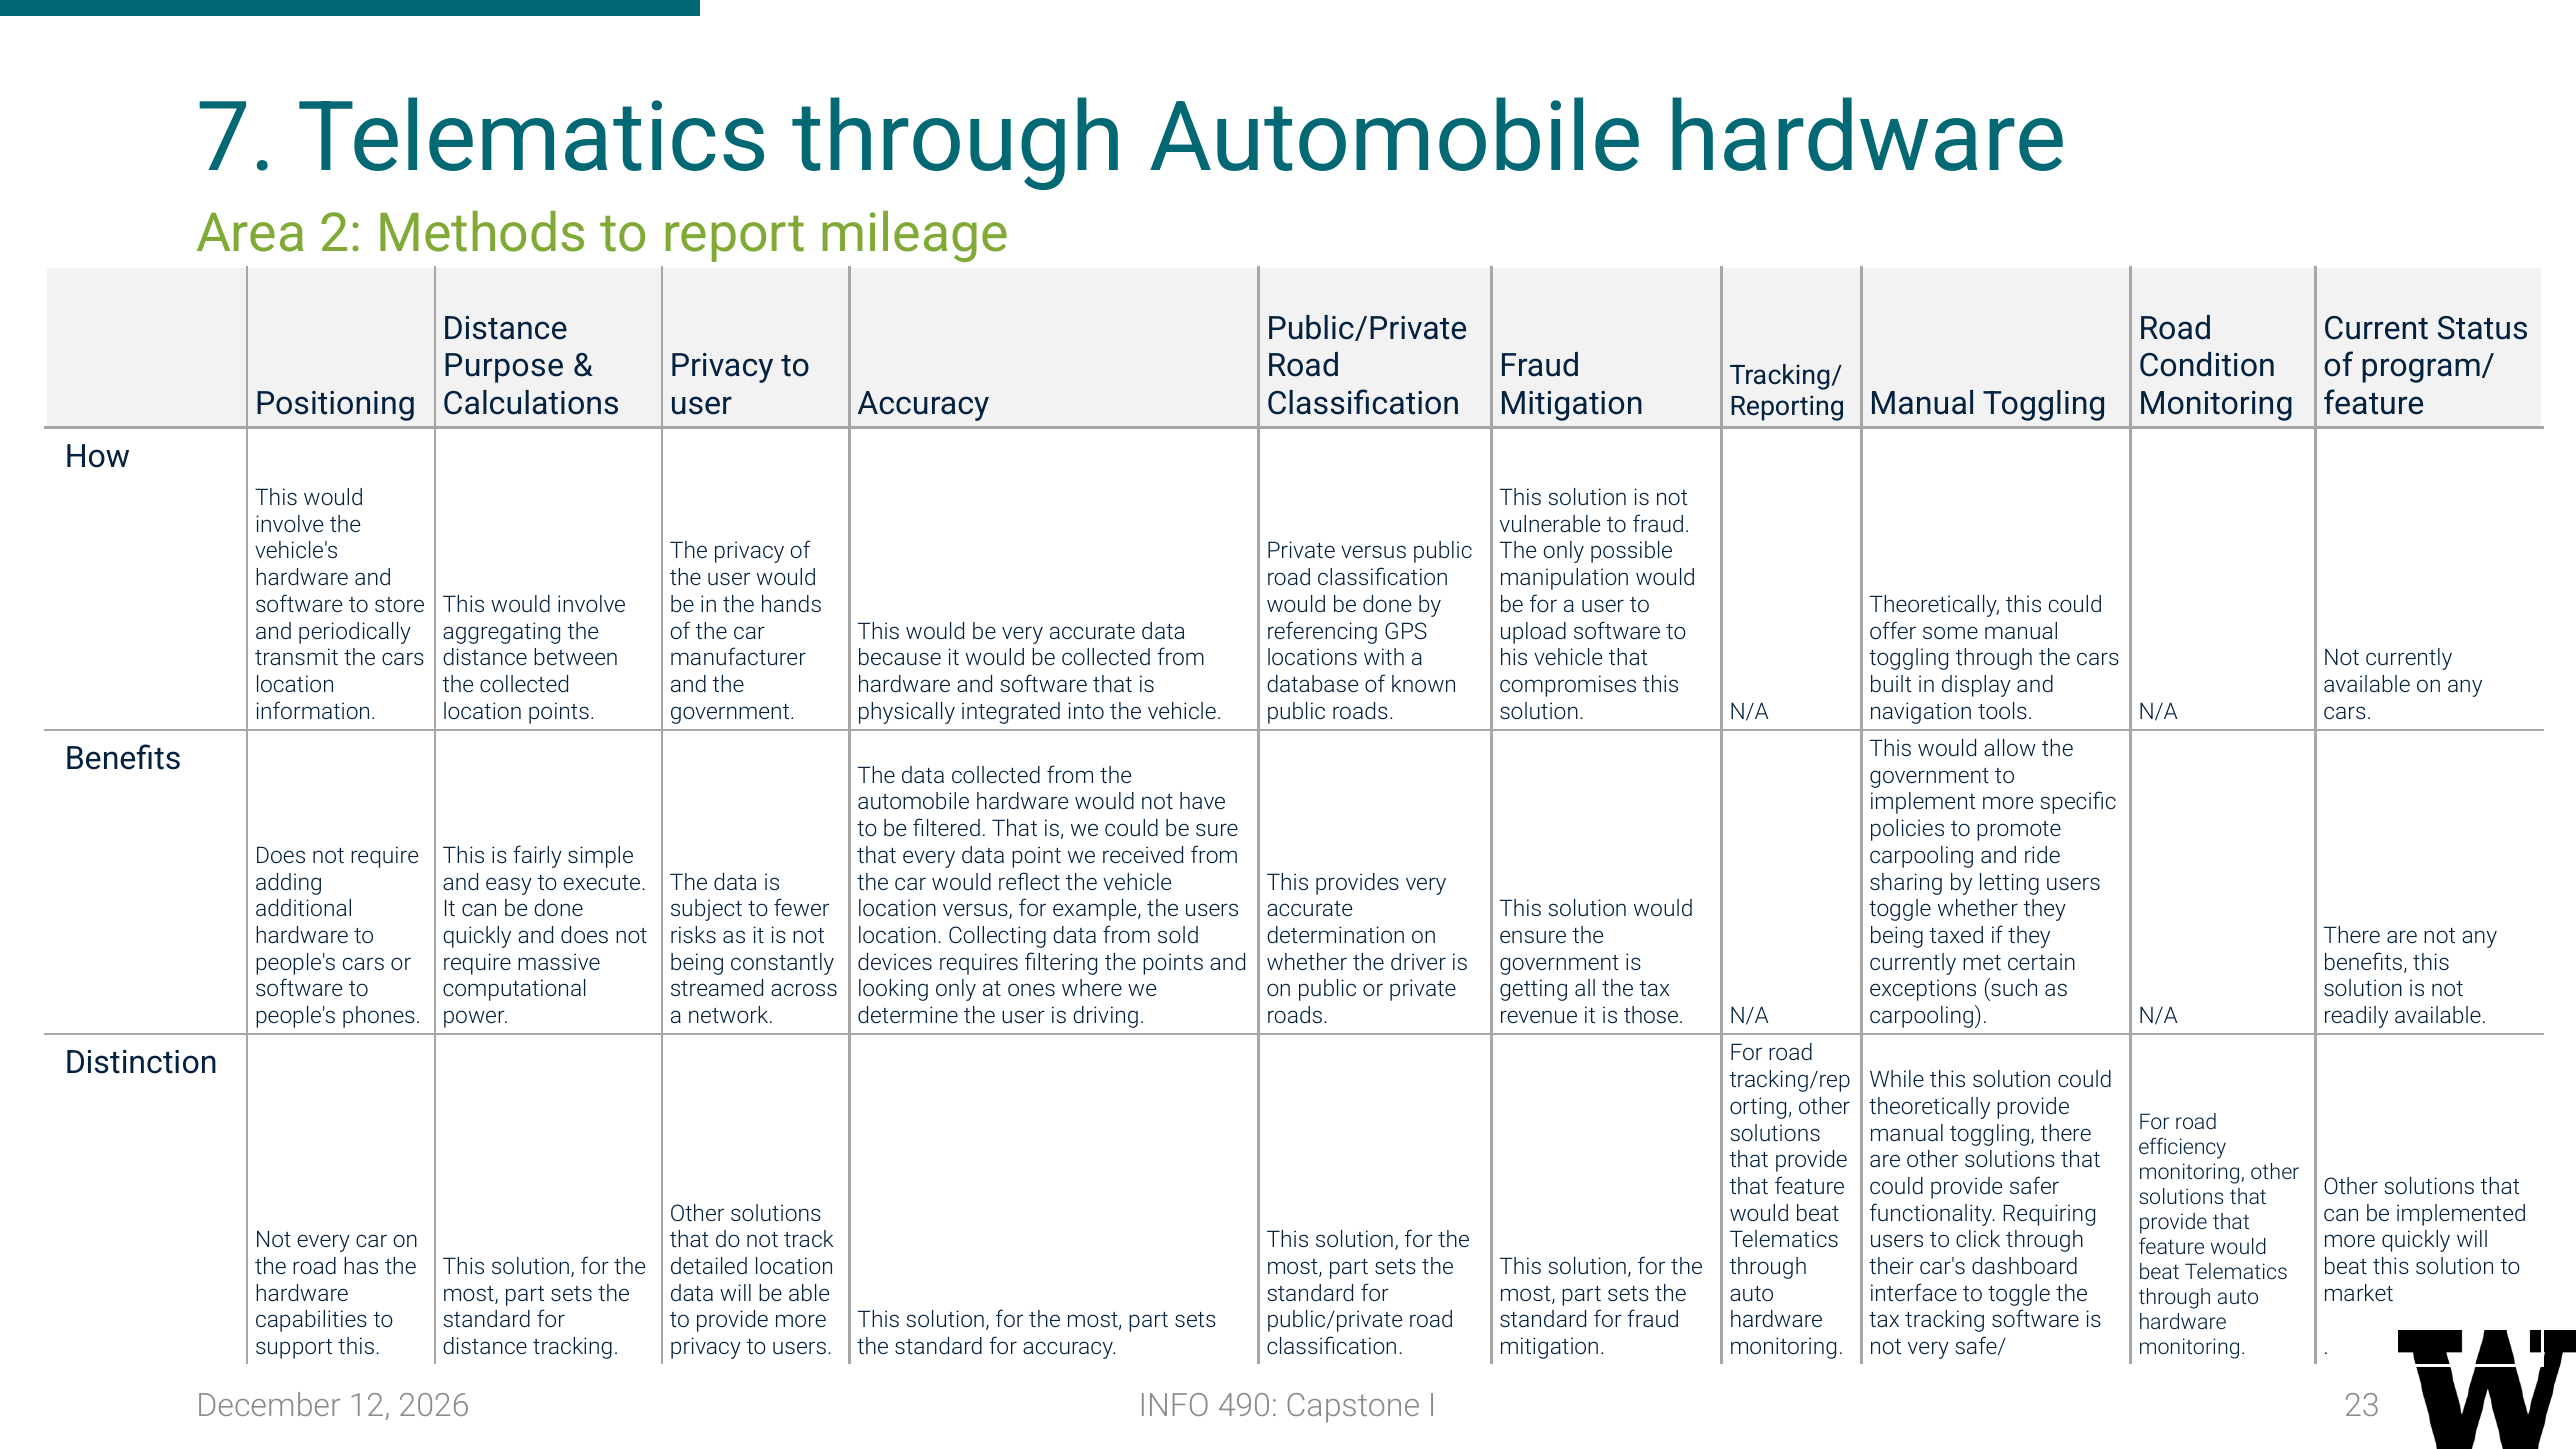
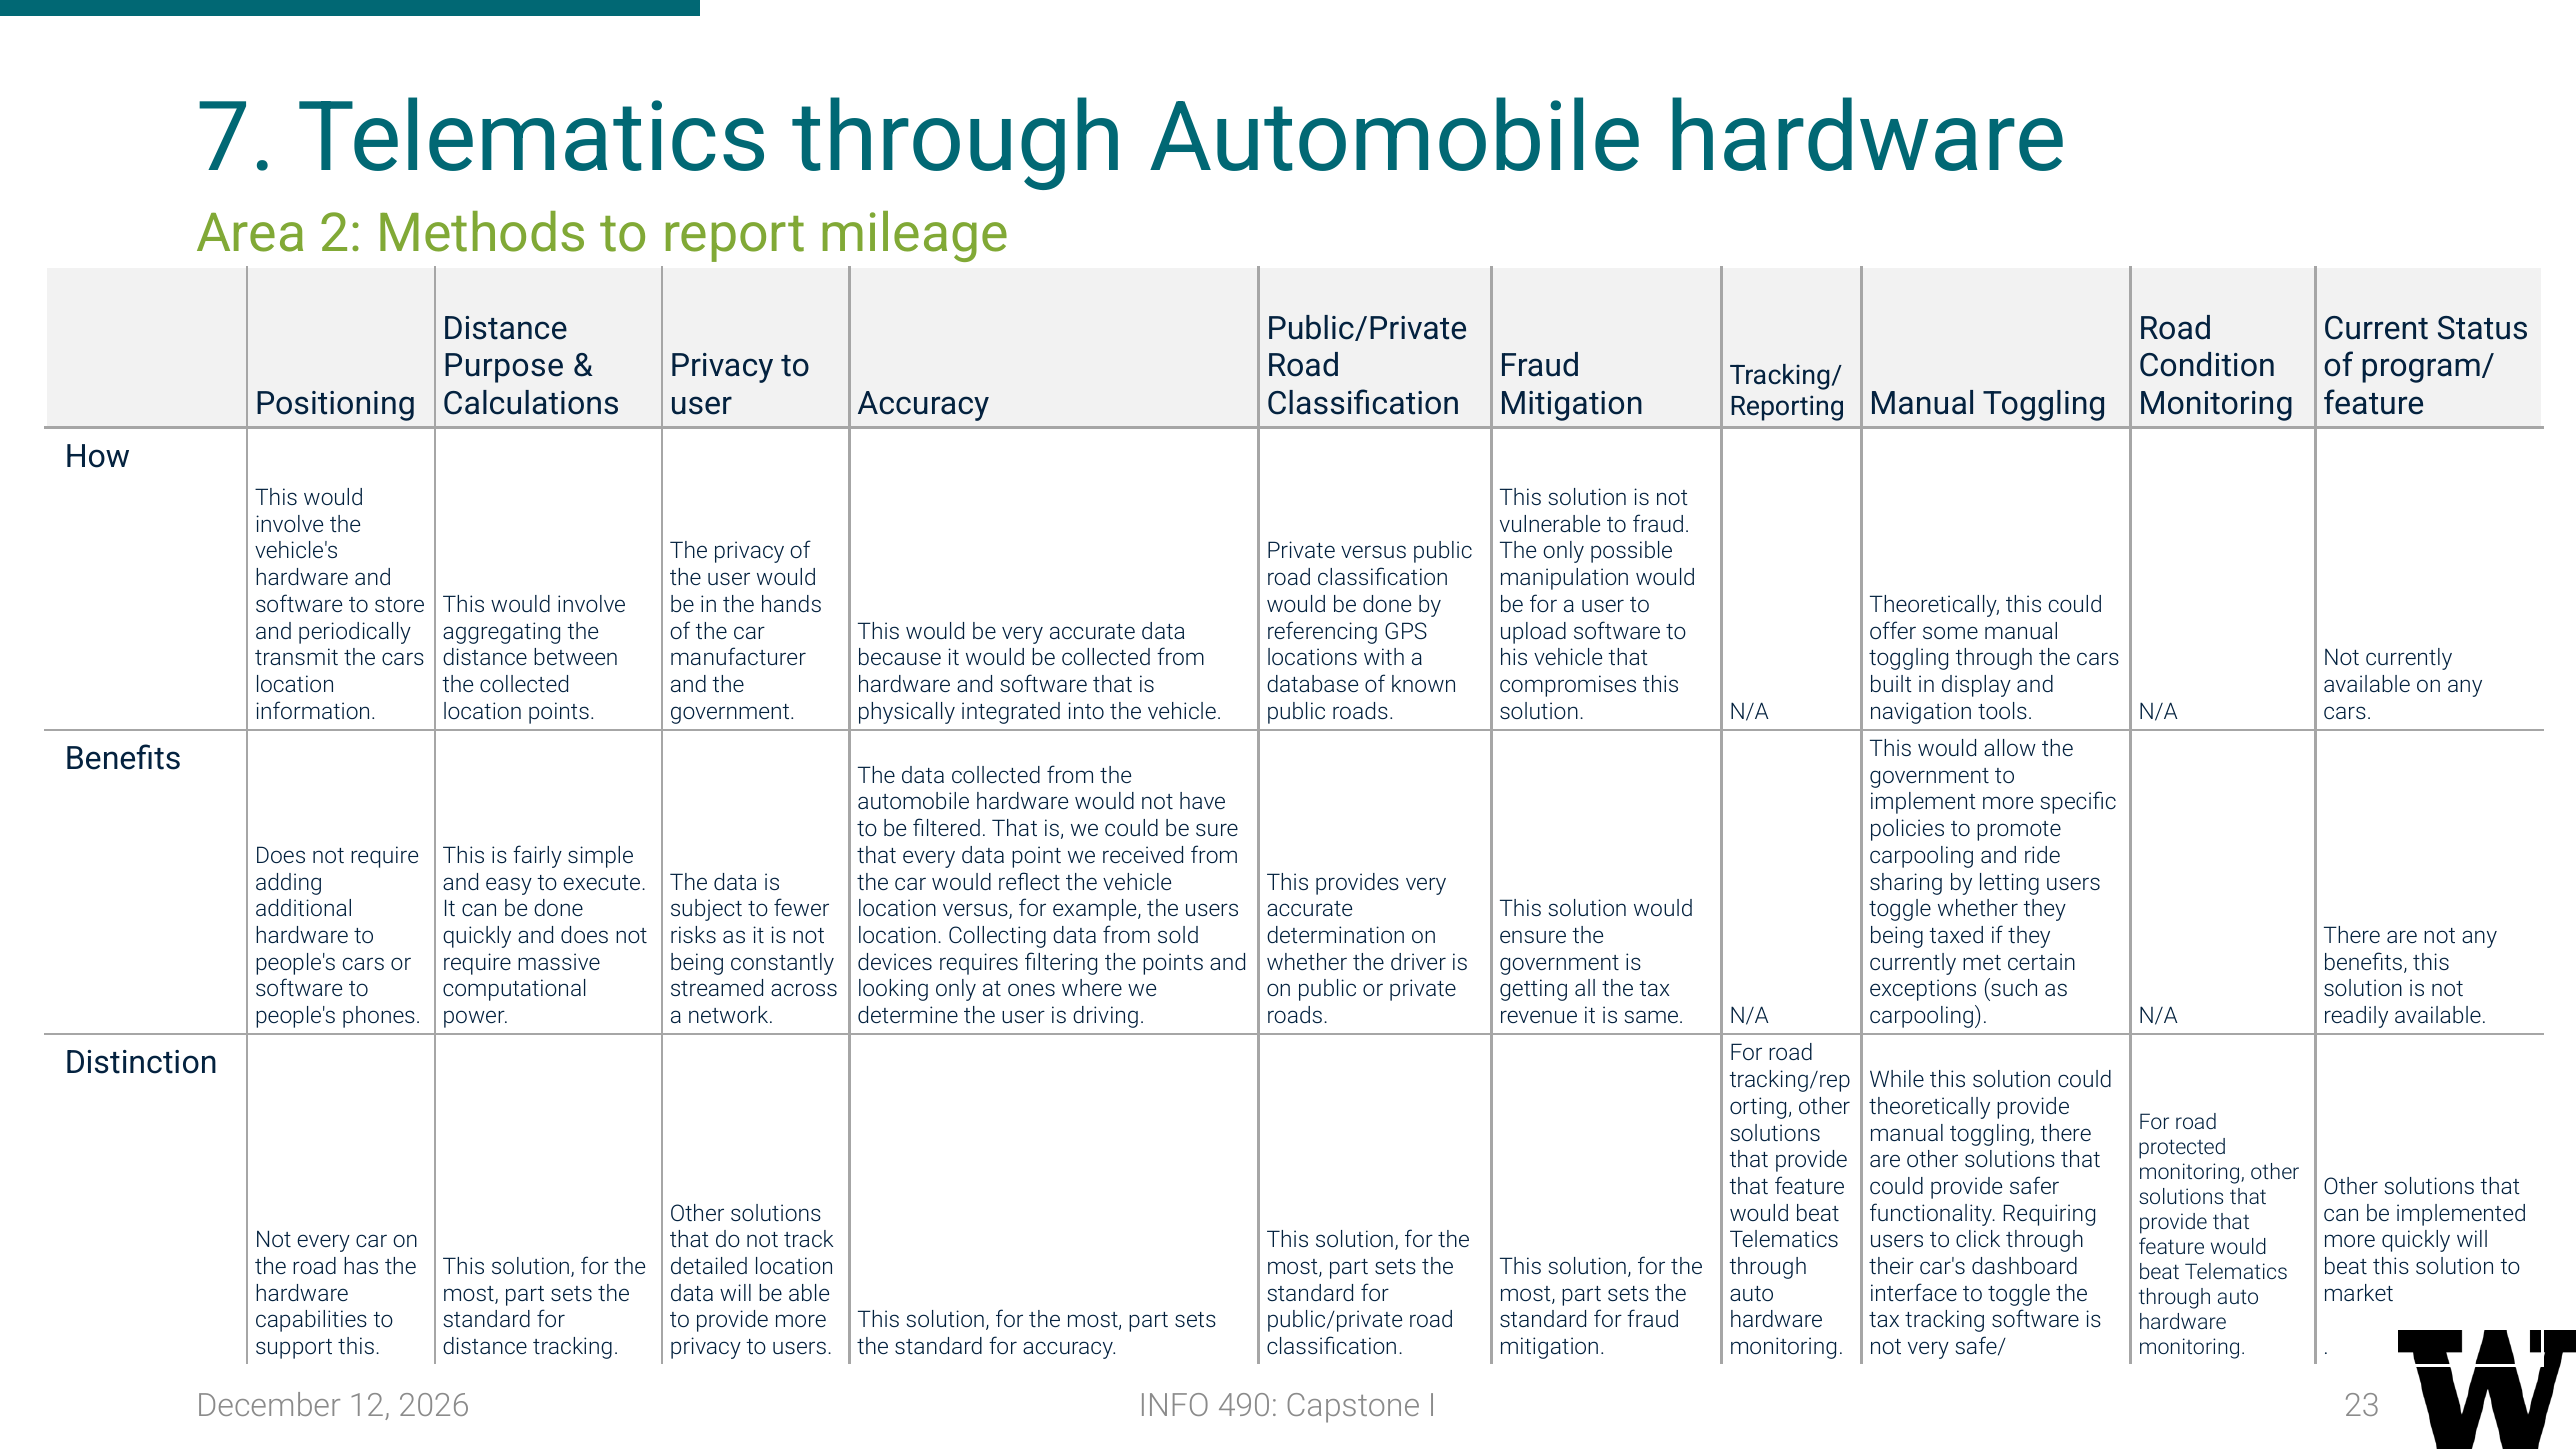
those: those -> same (1654, 1016)
efficiency: efficiency -> protected (2182, 1147)
